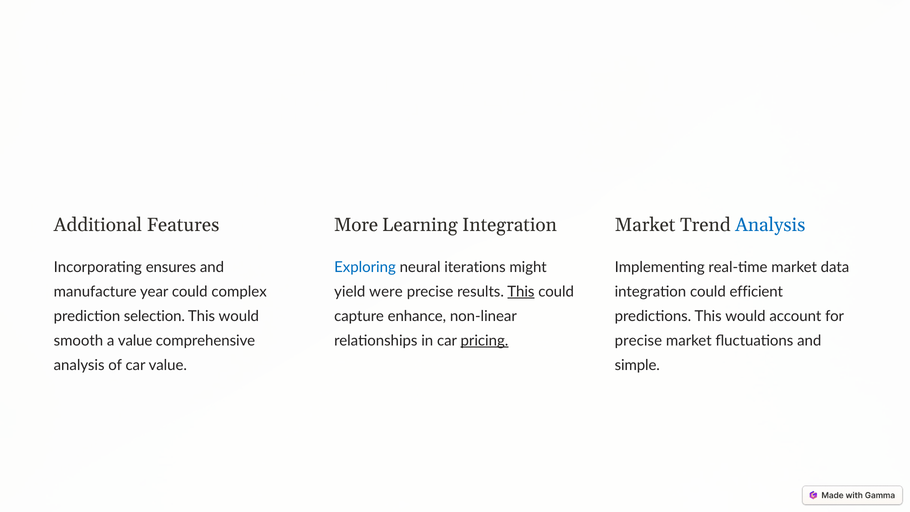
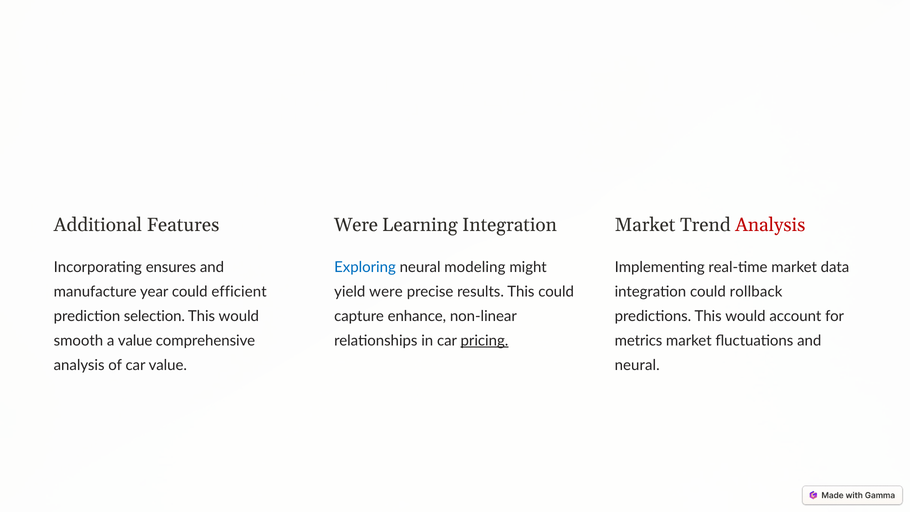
More: More -> Were (356, 225)
Analysis colour: blue -> red (770, 225)
iterations: iterations -> modeling (475, 267)
complex: complex -> efficient (239, 291)
This underline: present -> none (521, 291)
efficient: efficient -> rollback (756, 291)
precise: precise -> metrics (638, 340)
simple: simple -> neural (637, 365)
